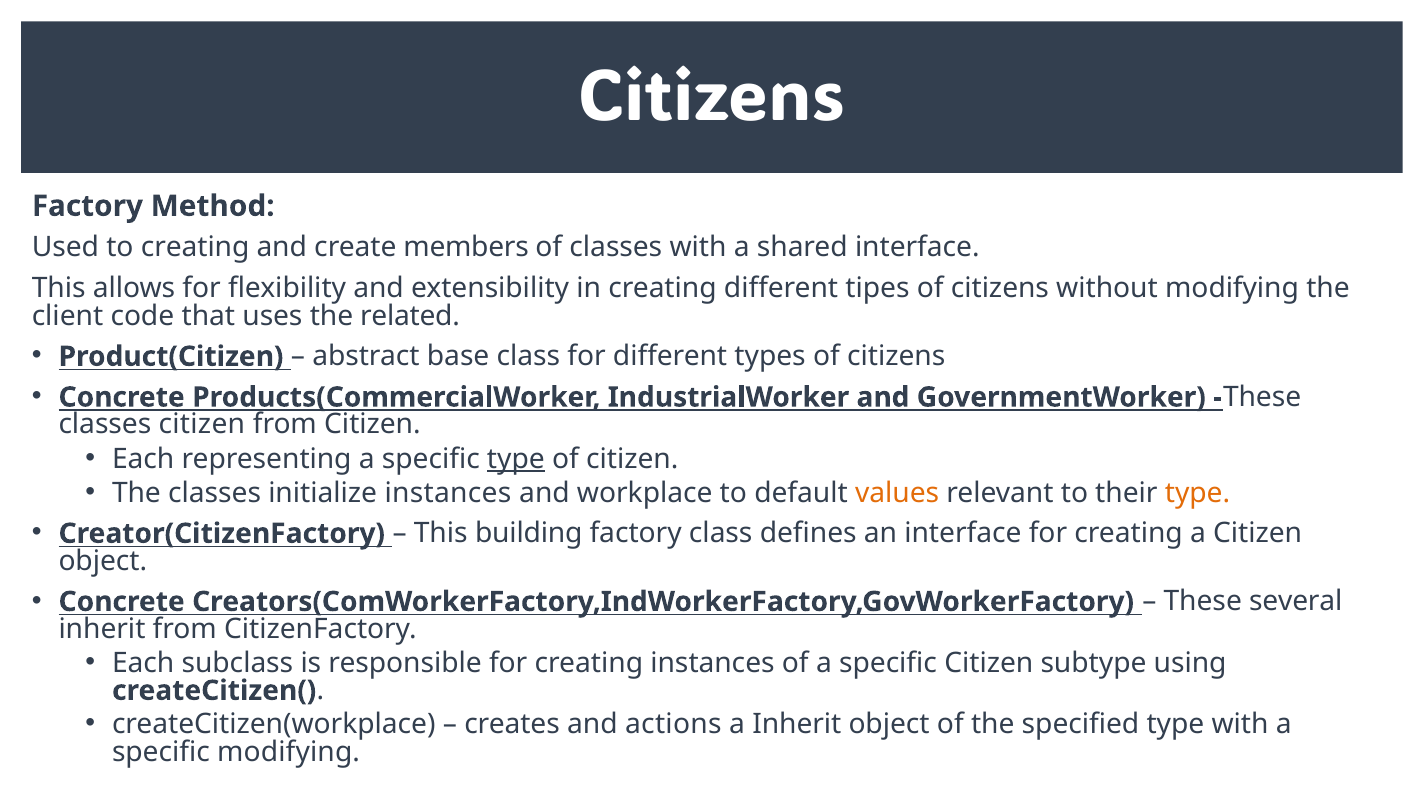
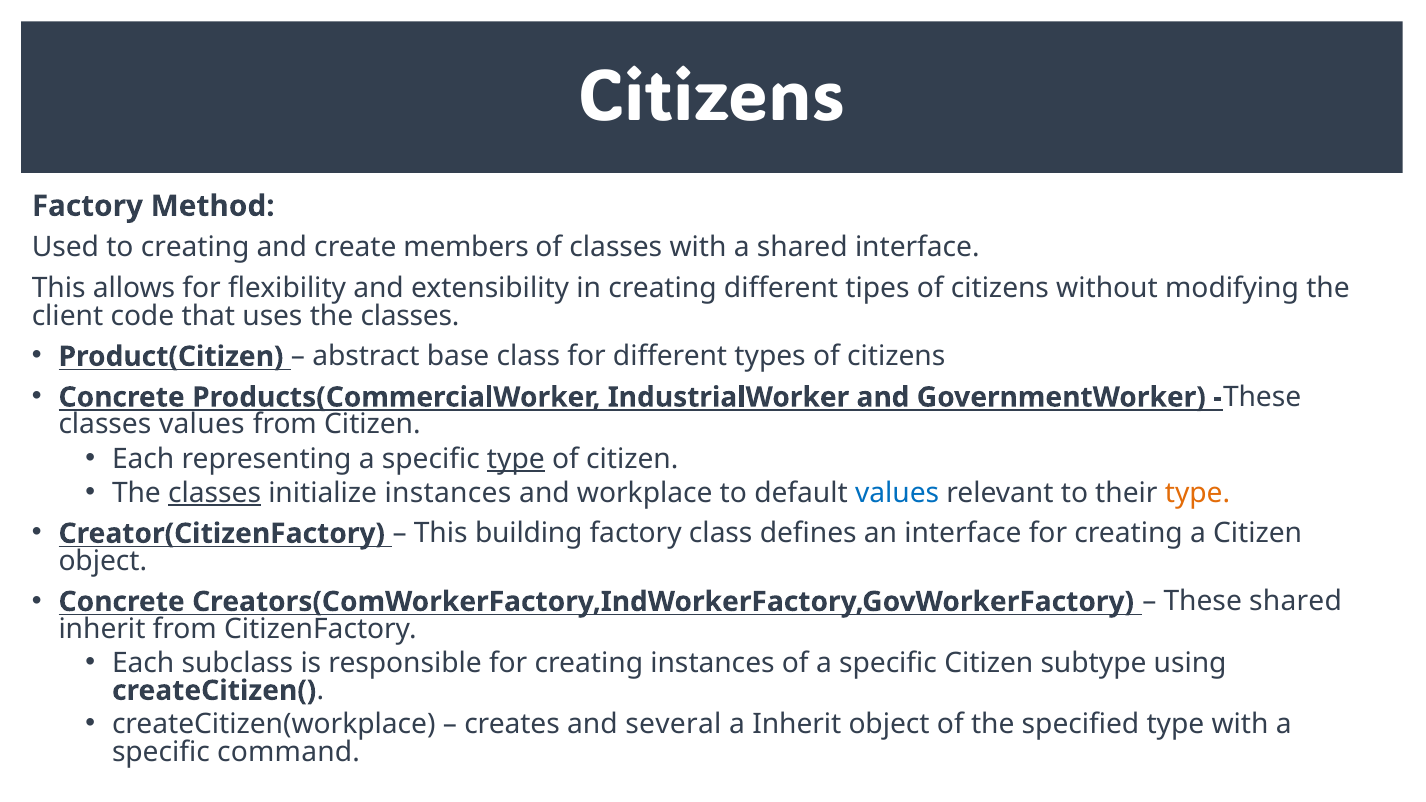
uses the related: related -> classes (410, 316)
classes citizen: citizen -> values (202, 425)
classes underline: none -> present (215, 493)
values colour: orange -> blue (897, 493)
These several: several -> shared (1296, 602)
actions: actions -> several (673, 725)
specific modifying: modifying -> command (289, 752)
